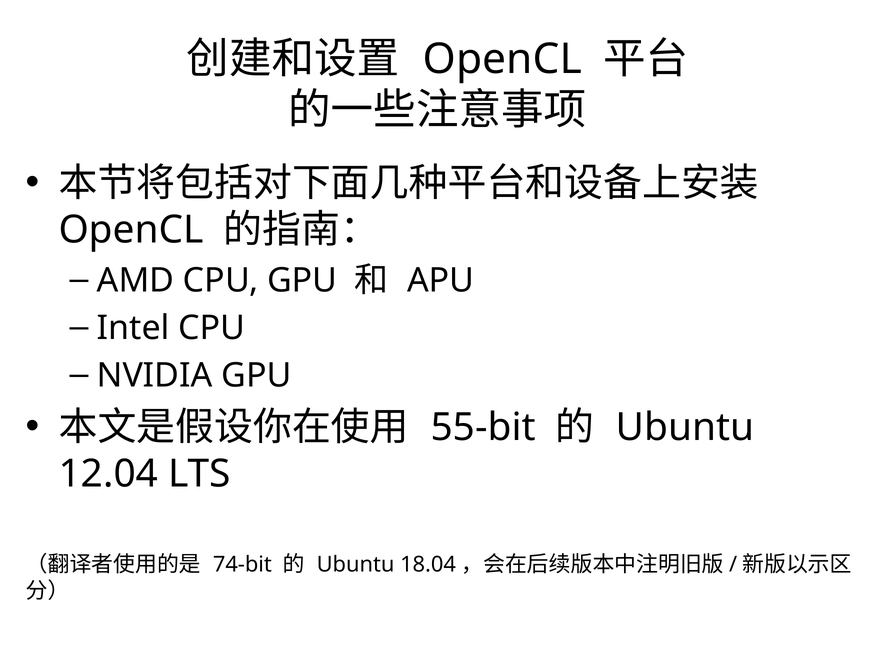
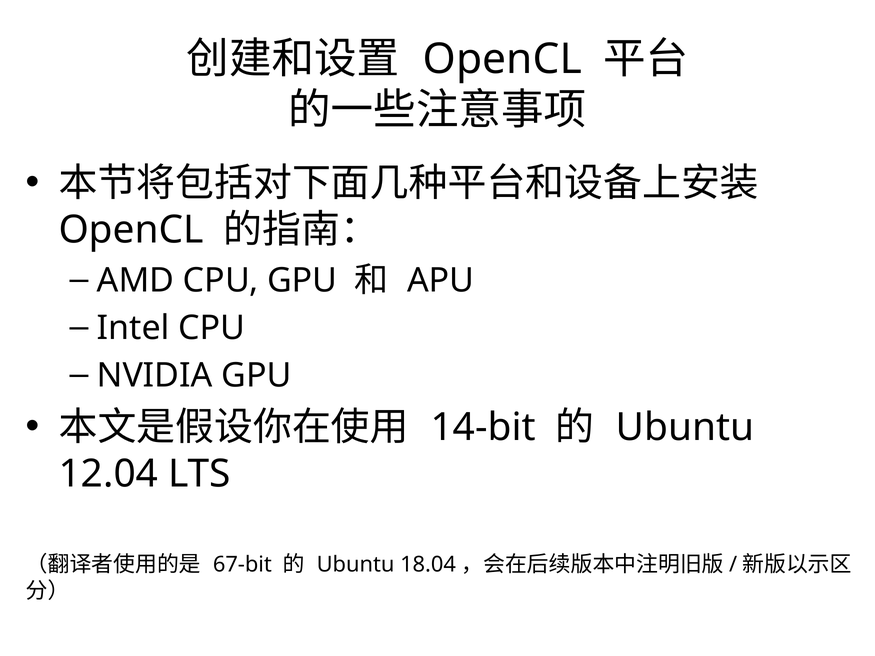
55-bit: 55-bit -> 14-bit (483, 427)
74-bit: 74-bit -> 67-bit (242, 565)
